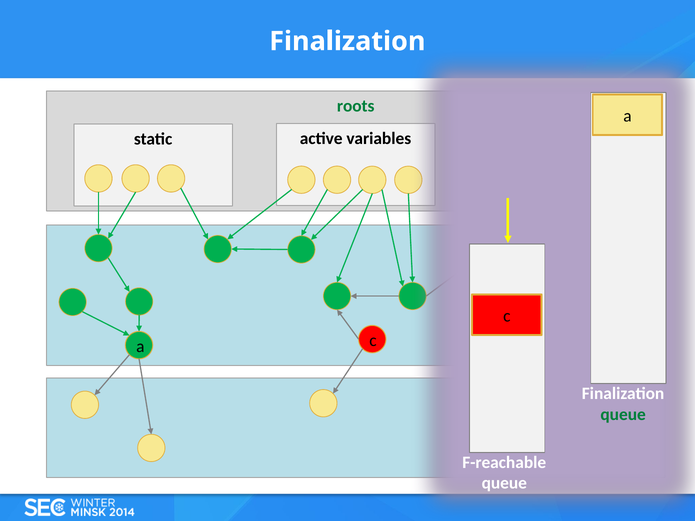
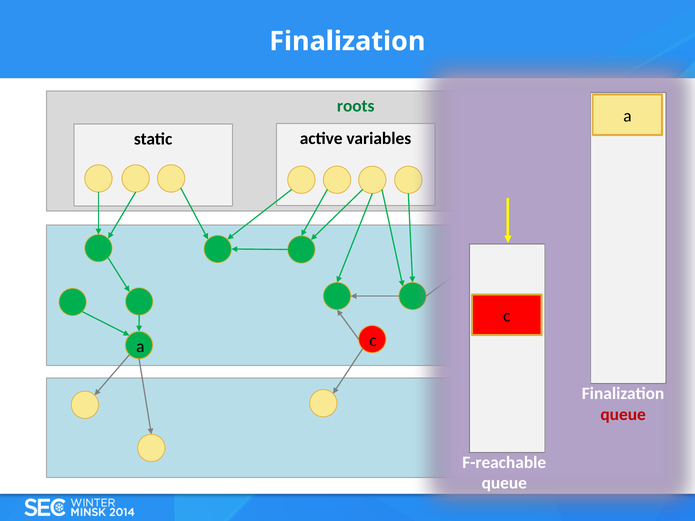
queue colour: green -> red (623, 415)
